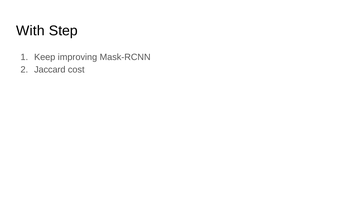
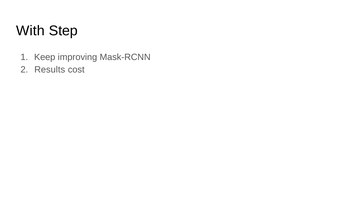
Jaccard: Jaccard -> Results (50, 70)
